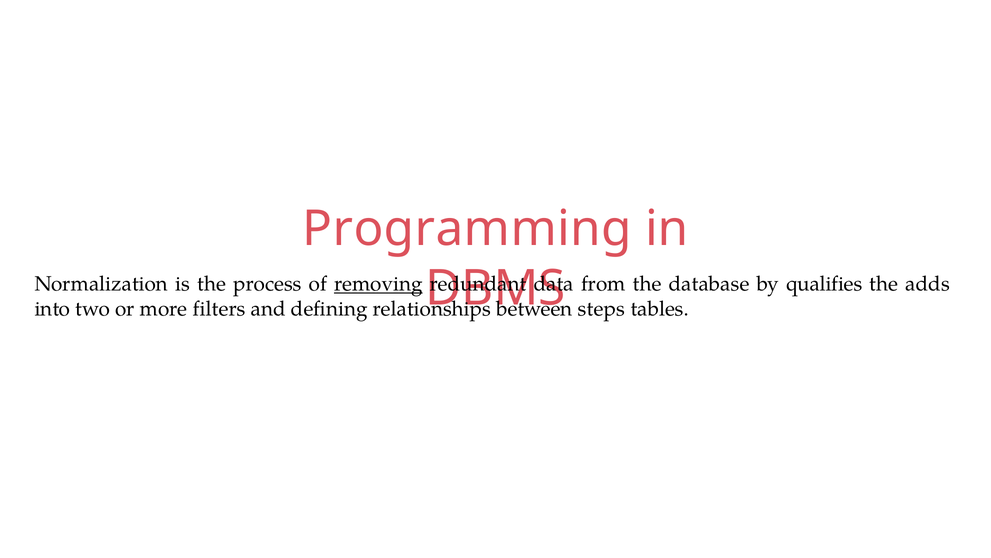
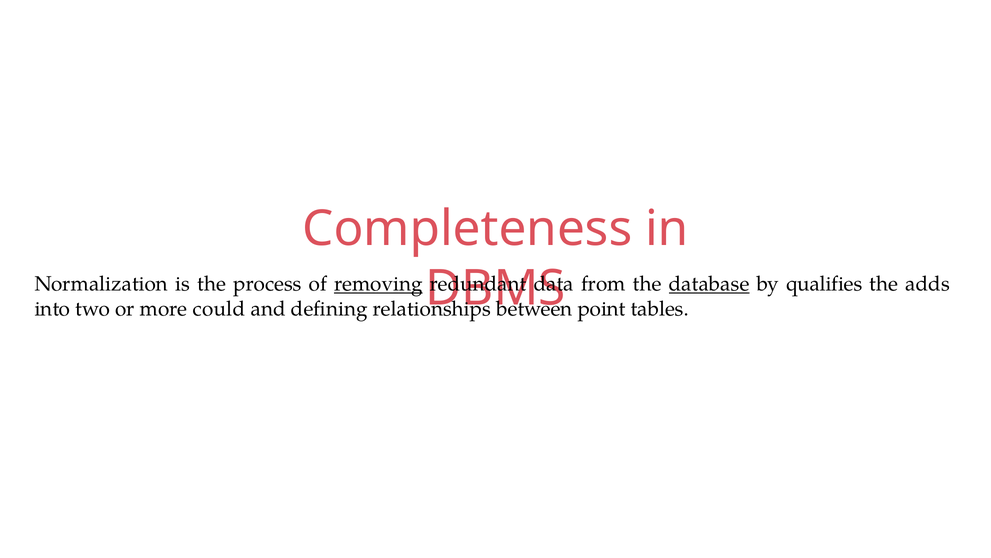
Programming: Programming -> Completeness (467, 229)
database underline: none -> present (709, 284)
filters: filters -> could (219, 309)
steps: steps -> point (602, 309)
